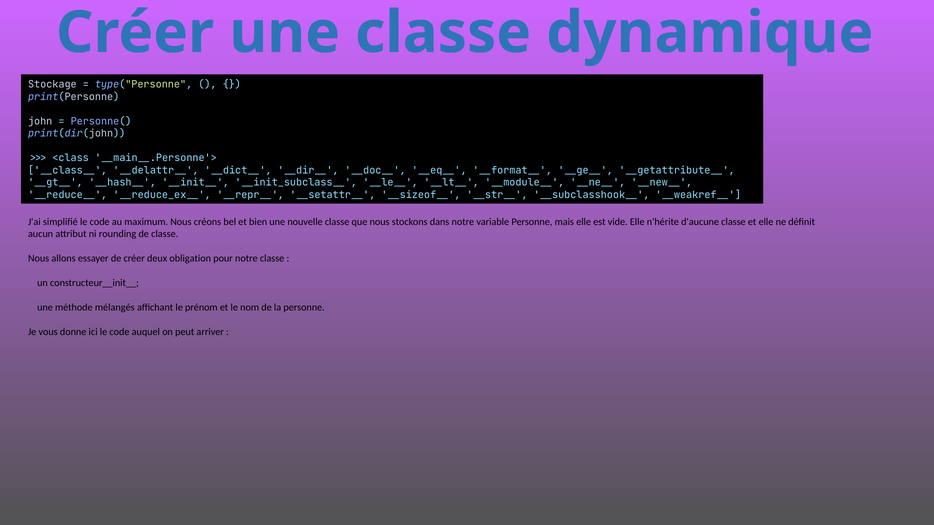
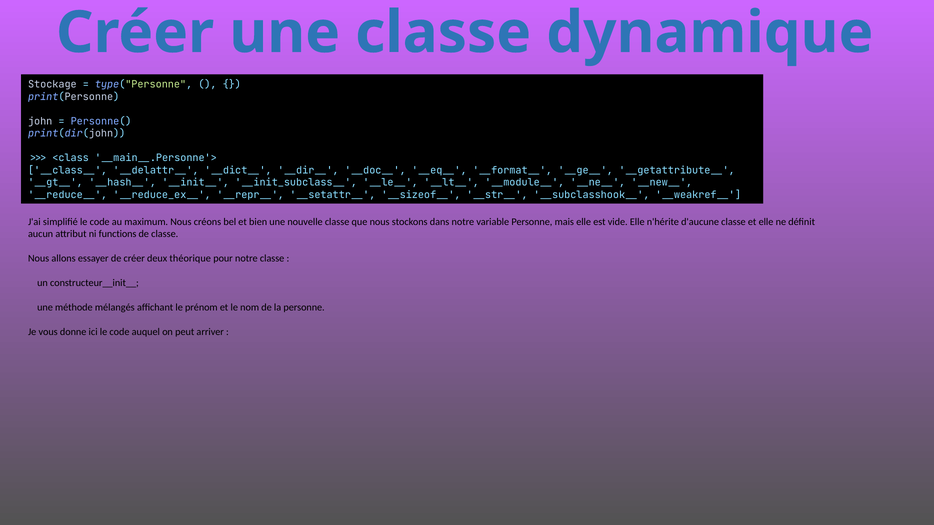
rounding: rounding -> functions (118, 234)
obligation: obligation -> théorique (190, 259)
